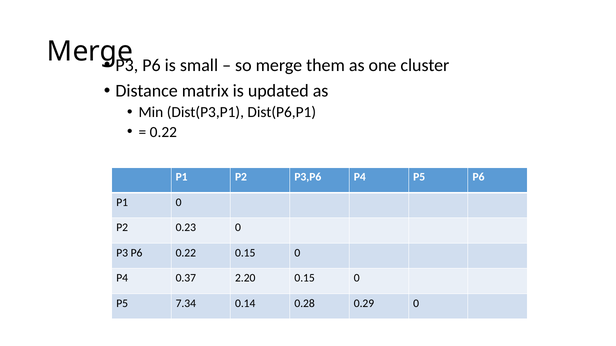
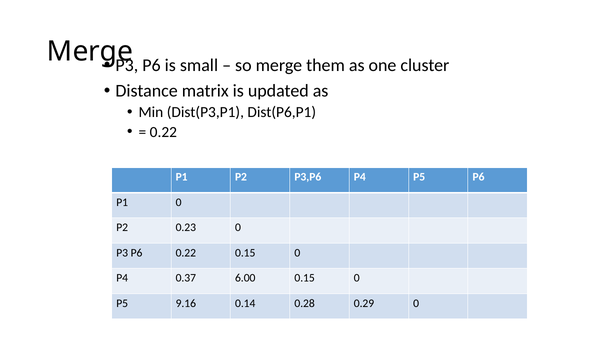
2.20: 2.20 -> 6.00 (245, 278)
7.34: 7.34 -> 9.16 (186, 304)
